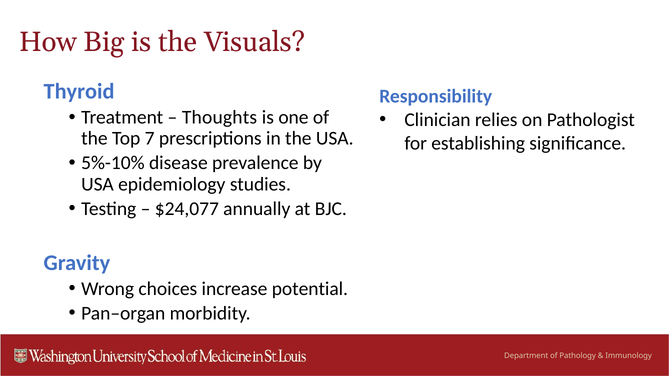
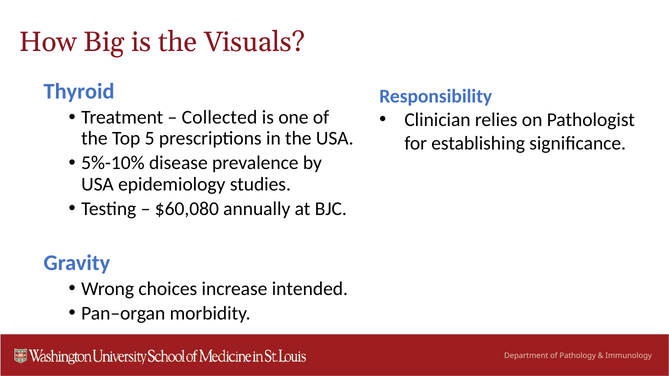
Thoughts: Thoughts -> Collected (220, 118)
7: 7 -> 5 (150, 139)
$24,077: $24,077 -> $60,080 (187, 209)
potential: potential -> intended (310, 289)
